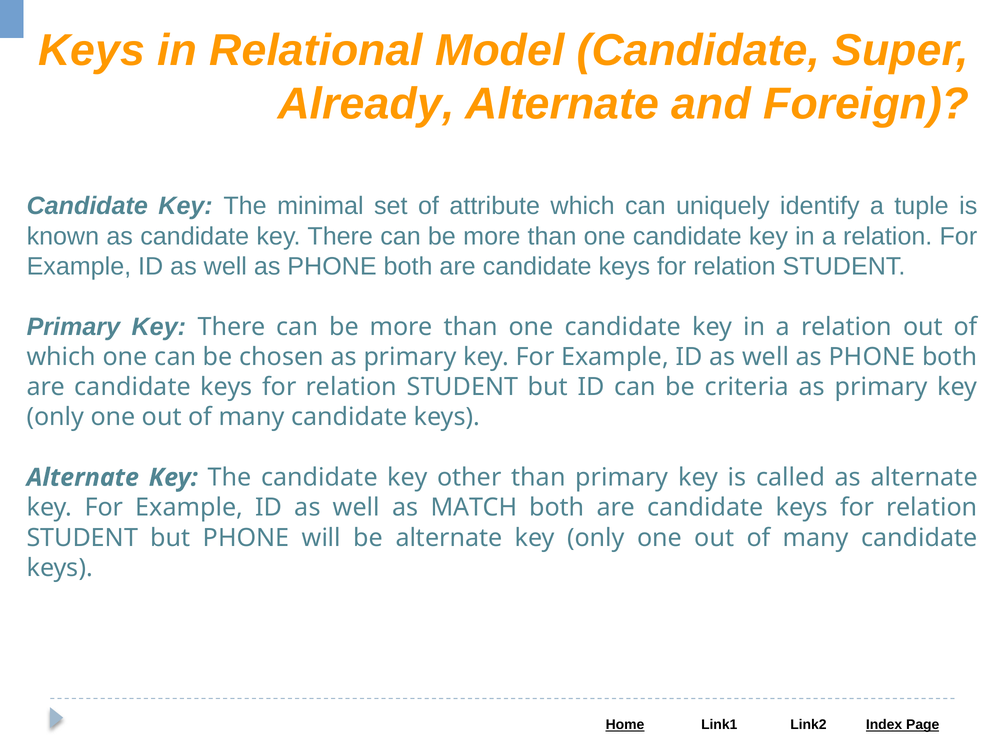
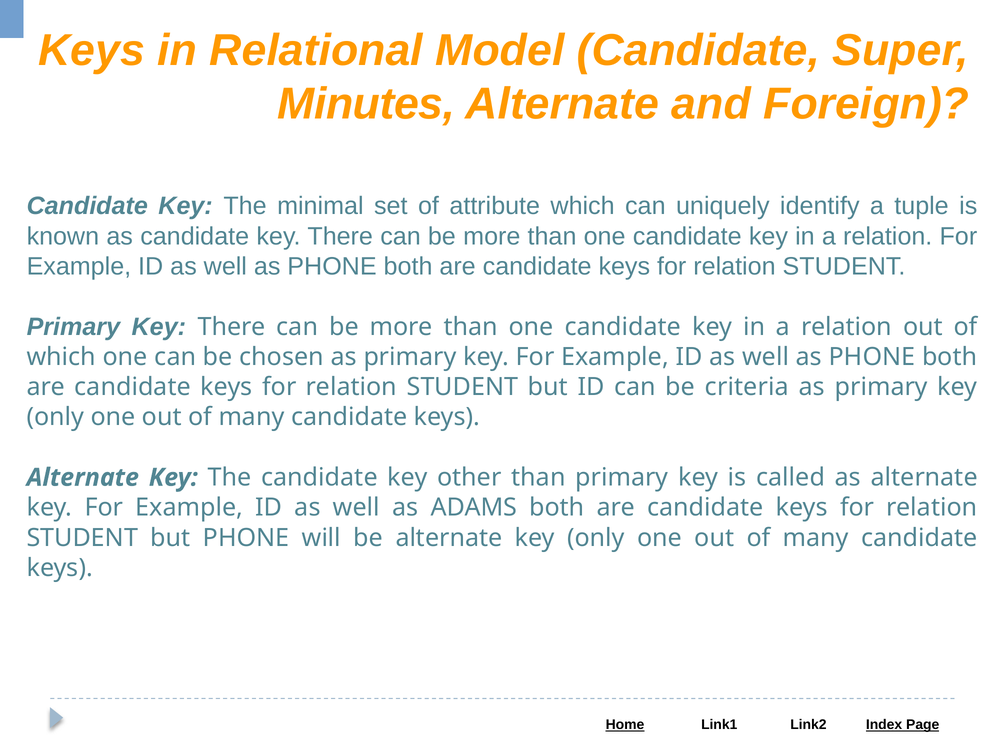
Already: Already -> Minutes (366, 104)
MATCH: MATCH -> ADAMS (474, 508)
